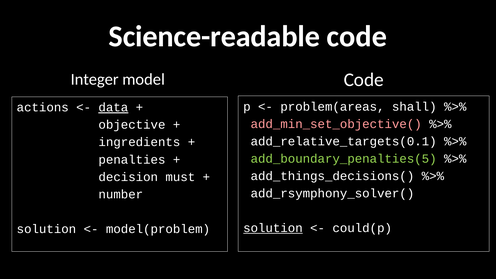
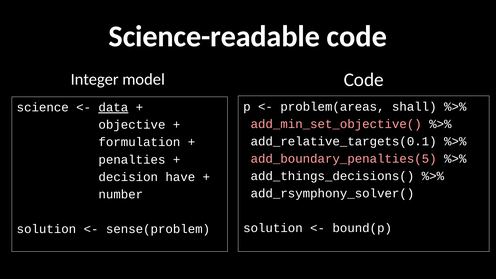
actions: actions -> science (43, 108)
ingredients: ingredients -> formulation (139, 142)
add_boundary_penalties(5 colour: light green -> pink (344, 159)
must: must -> have (180, 177)
solution underline: present -> none (273, 228)
could(p: could(p -> bound(p (362, 228)
model(problem: model(problem -> sense(problem (158, 229)
